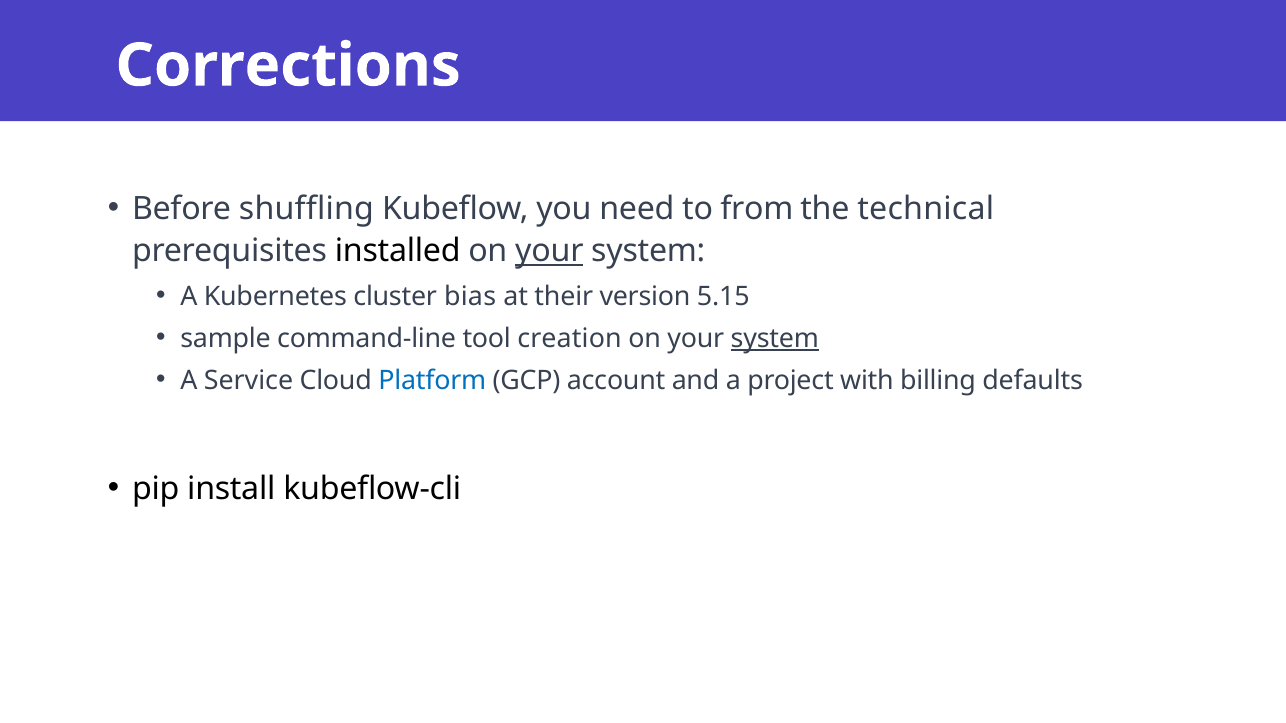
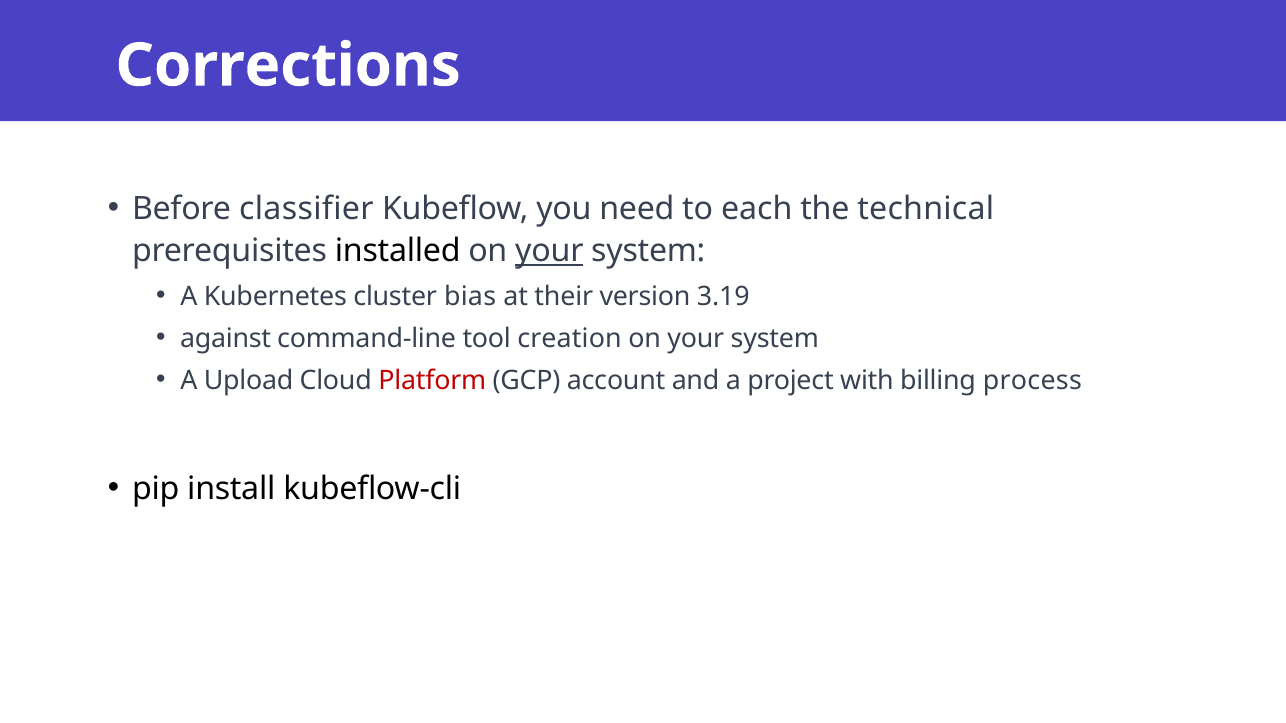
shuffling: shuffling -> classifier (306, 209)
from: from -> each (757, 209)
5.15: 5.15 -> 3.19 (723, 296)
sample: sample -> against (226, 338)
system underline: present -> none (775, 338)
Service: Service -> Upload (249, 380)
Platform colour: blue -> red (432, 380)
defaults: defaults -> process (1032, 380)
